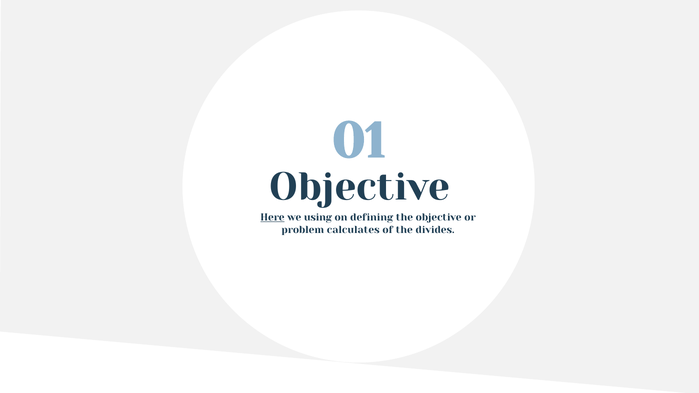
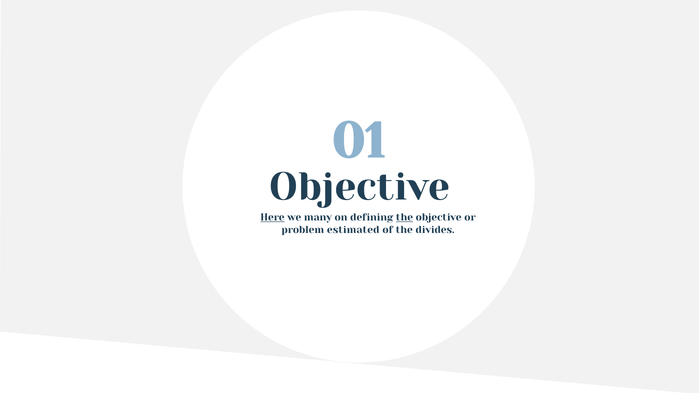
using: using -> many (318, 218)
the underline: none -> present (404, 218)
calculates: calculates -> estimated (353, 230)
